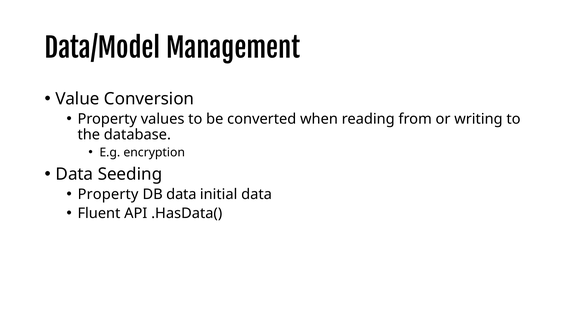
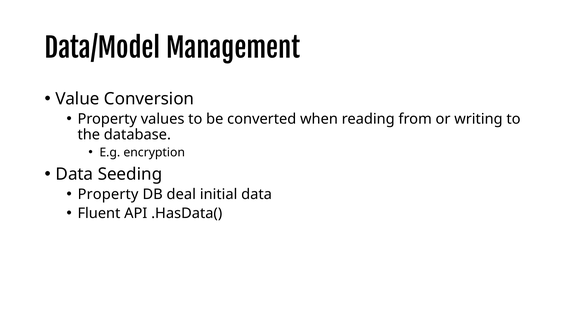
DB data: data -> deal (181, 194)
